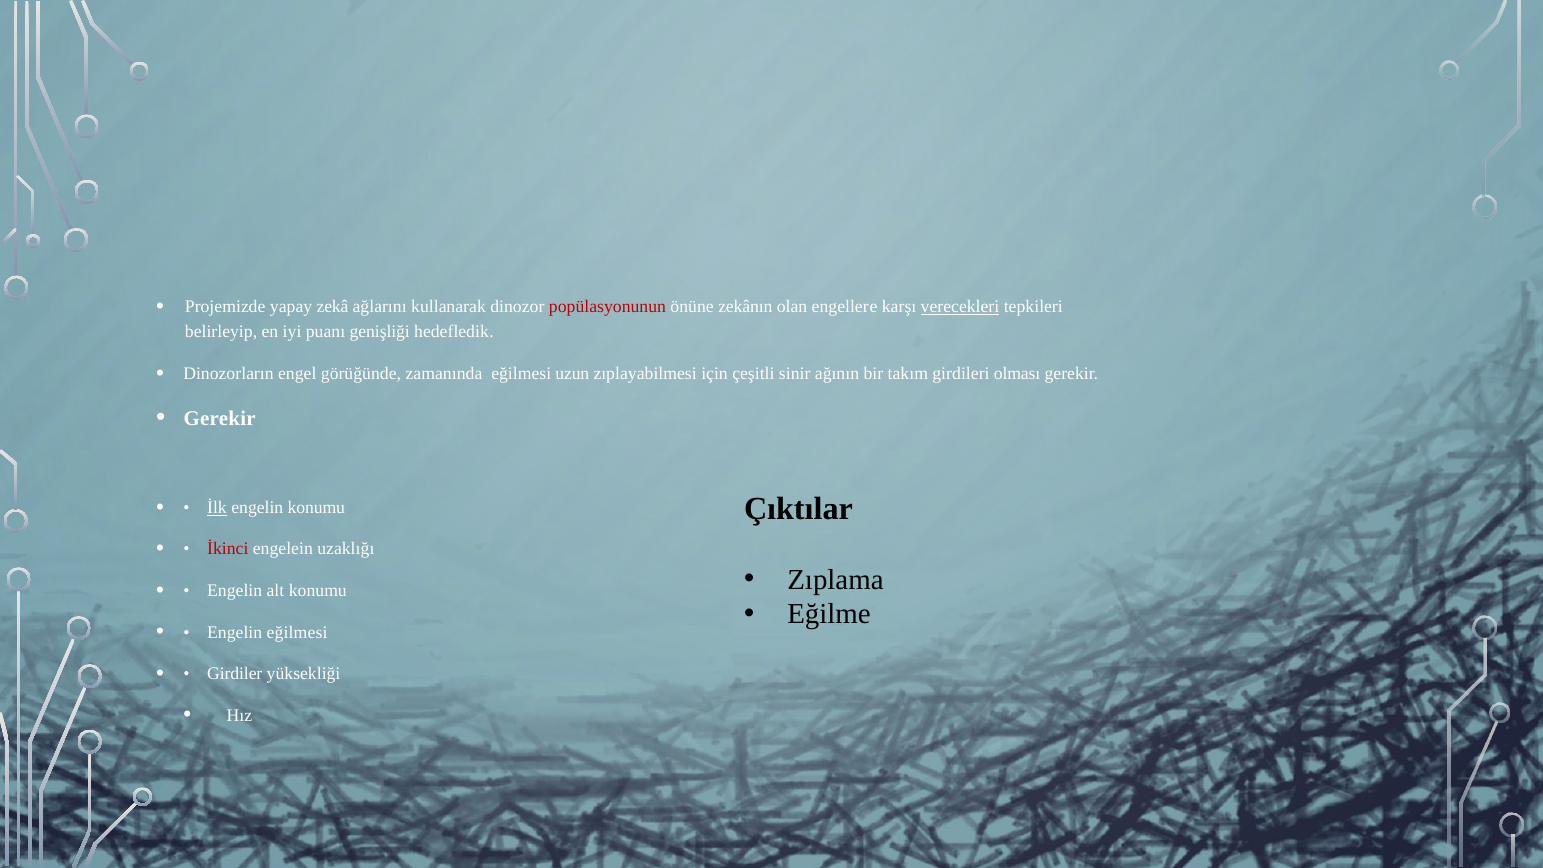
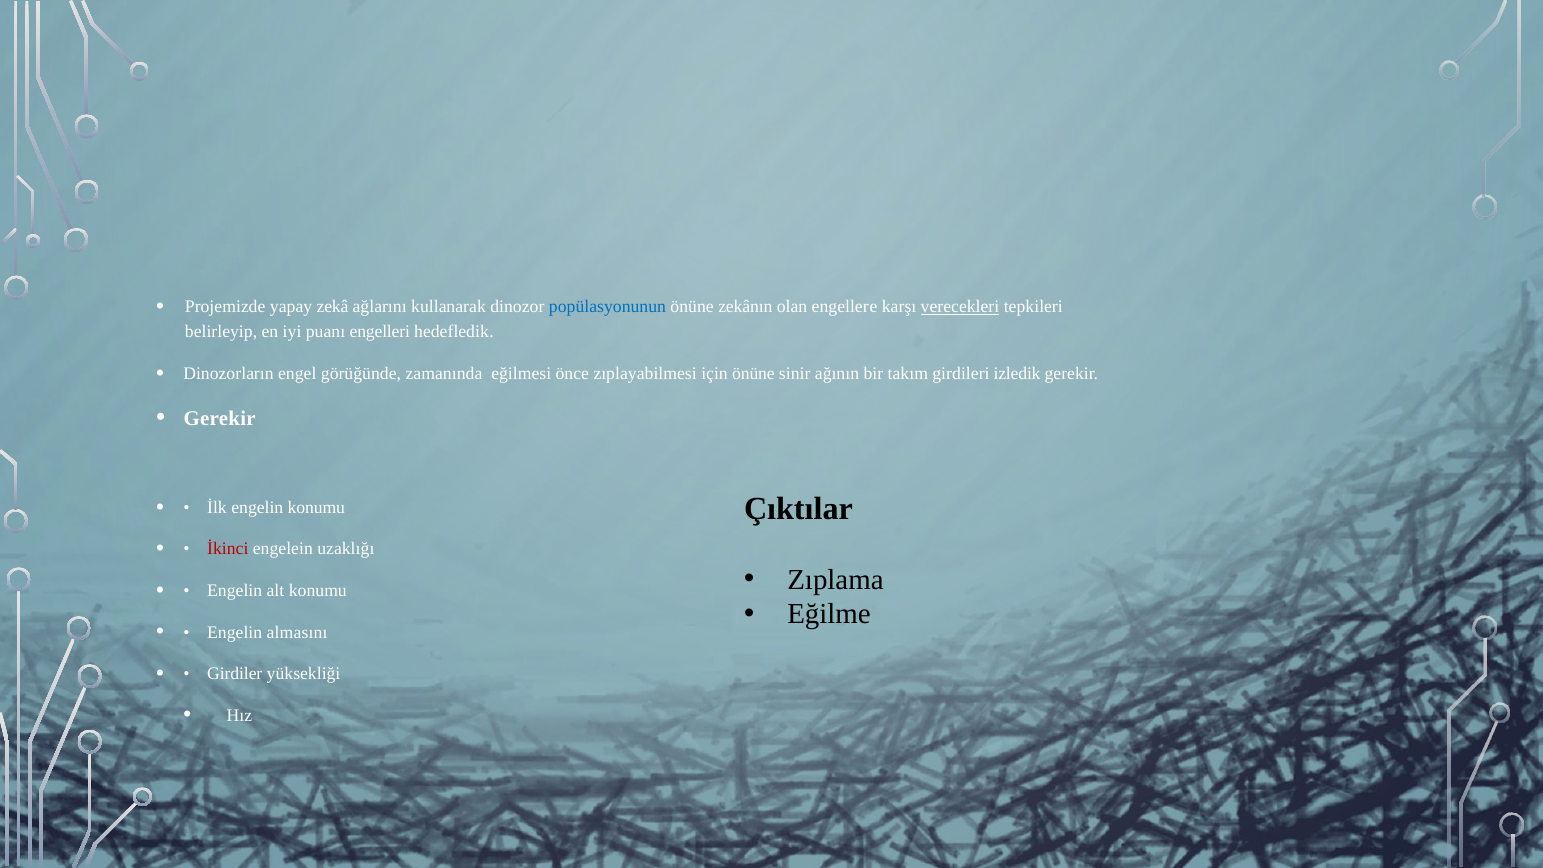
popülasyonunun colour: red -> blue (607, 307)
genişliği: genişliği -> engelleri (380, 332)
uzun: uzun -> önce (572, 374)
için çeşitli: çeşitli -> önüne (753, 374)
olması: olması -> izledik (1017, 374)
İlk underline: present -> none (217, 508)
Engelin eğilmesi: eğilmesi -> almasını (297, 632)
